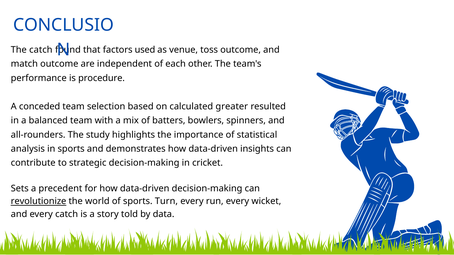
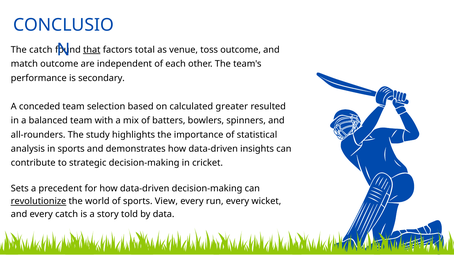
that underline: none -> present (92, 50)
used: used -> total (145, 50)
procedure: procedure -> secondary (101, 78)
Turn: Turn -> View (166, 202)
